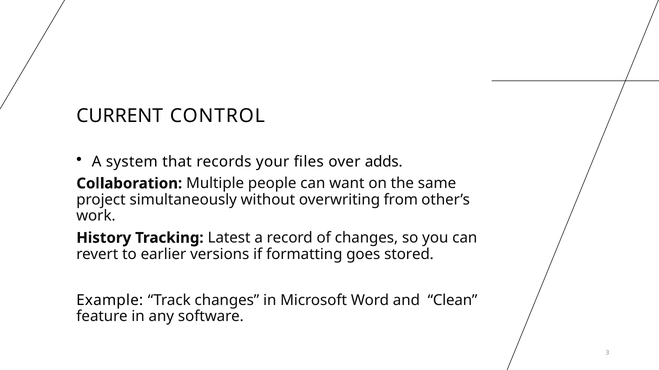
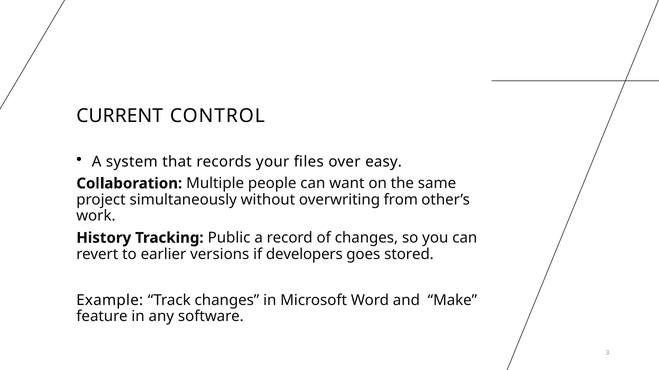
adds: adds -> easy (384, 162)
Latest: Latest -> Public (229, 238)
formatting: formatting -> developers (304, 255)
Clean: Clean -> Make (452, 301)
